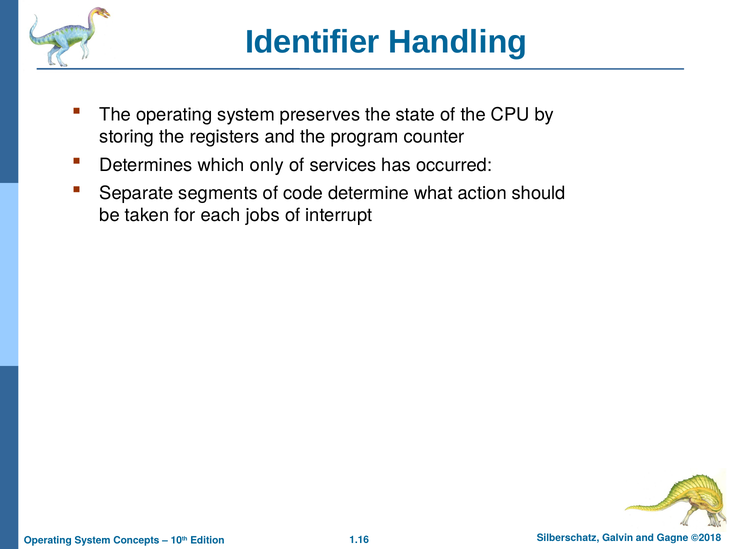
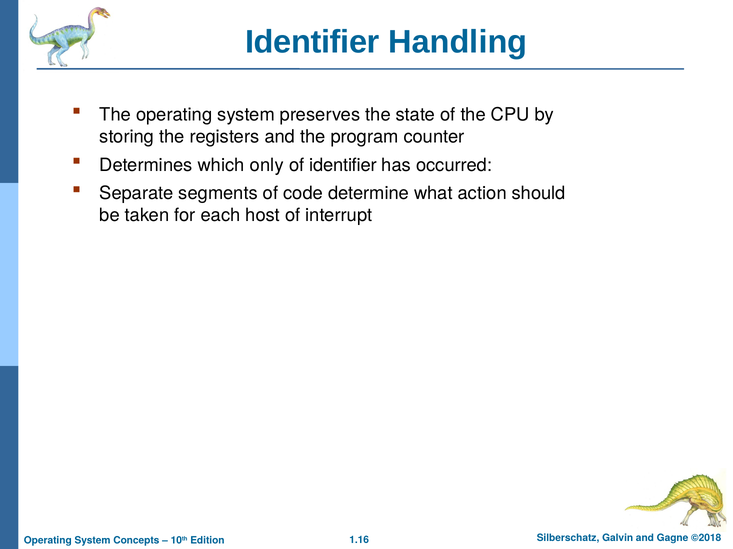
of services: services -> identifier (343, 165)
jobs: jobs -> host (263, 216)
